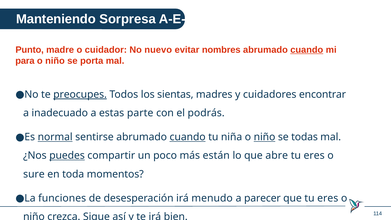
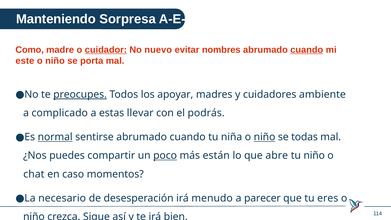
Punto: Punto -> Como (30, 50)
cuidador underline: none -> present (106, 50)
para: para -> este (25, 61)
sientas: sientas -> apoyar (175, 94)
encontrar: encontrar -> ambiente (322, 94)
inadecuado: inadecuado -> complicado (60, 113)
parte: parte -> llevar (140, 113)
cuando underline: present -> none (188, 137)
puedes underline: present -> none (67, 156)
poco underline: none -> present (165, 156)
eres: eres -> niño (314, 156)
sure: sure -> chat (34, 174)
toda: toda -> caso (73, 174)
funciones: funciones -> necesario (62, 198)
